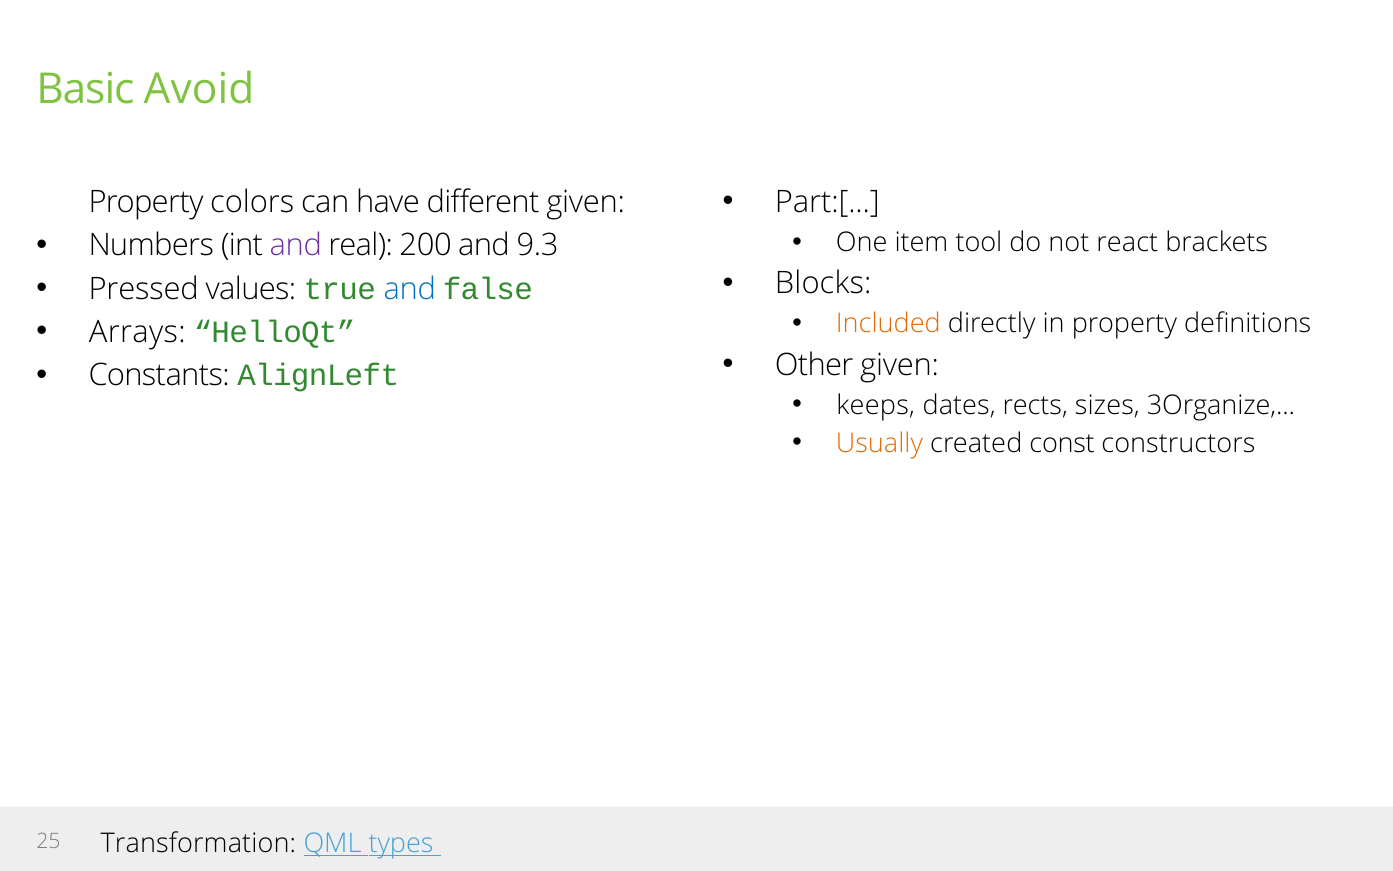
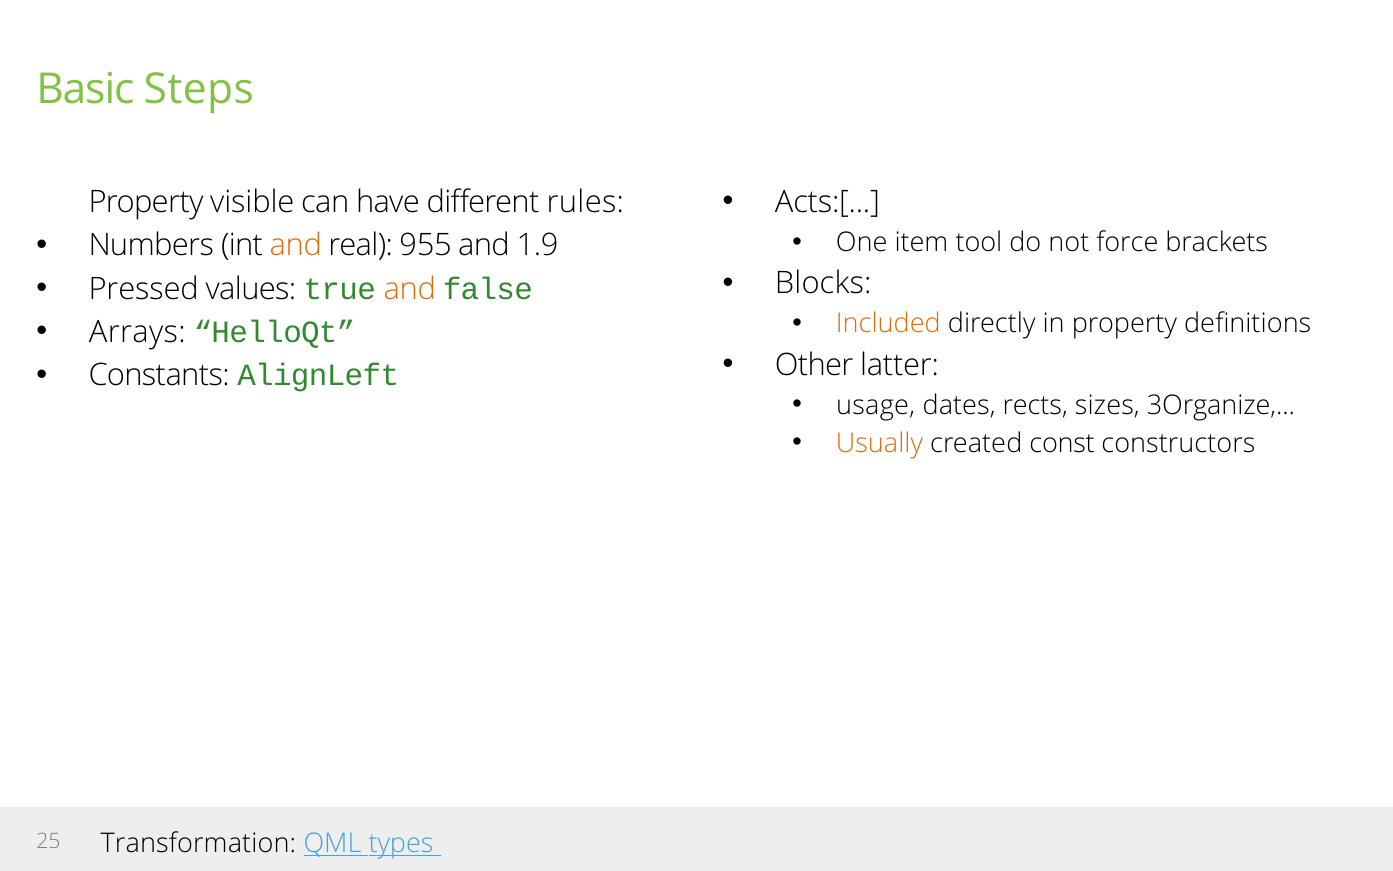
Avoid: Avoid -> Steps (199, 90)
Part:[: Part:[ -> Acts:[ (827, 202)
colors: colors -> visible (252, 202)
different given: given -> rules (585, 202)
react: react -> force (1127, 242)
and colour: purple -> orange (296, 246)
200: 200 -> 955 (426, 246)
9.3: 9.3 -> 1.9 (538, 246)
and colour: blue -> orange (410, 289)
Other given: given -> latter (900, 365)
keeps: keeps -> usage (876, 405)
